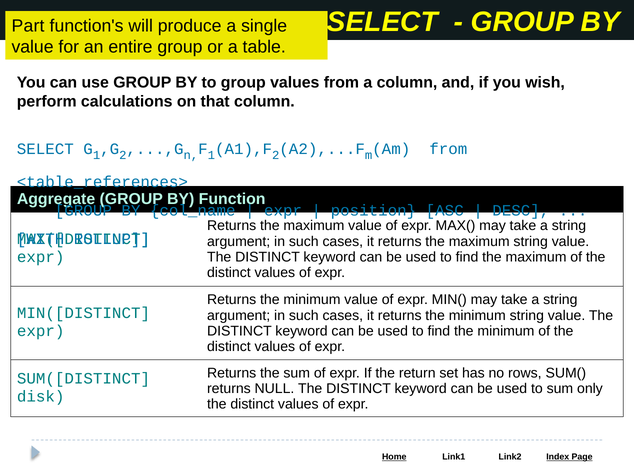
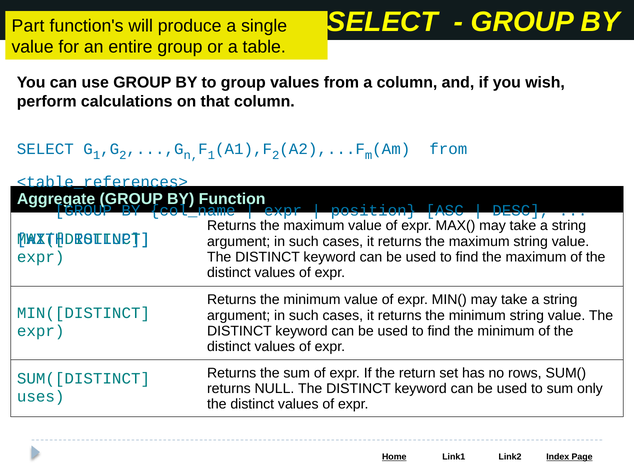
disk: disk -> uses (41, 397)
